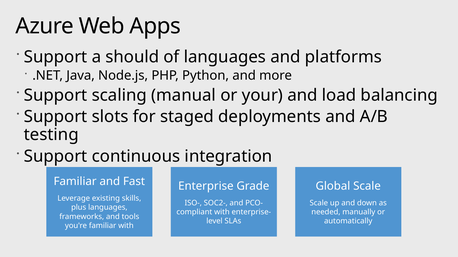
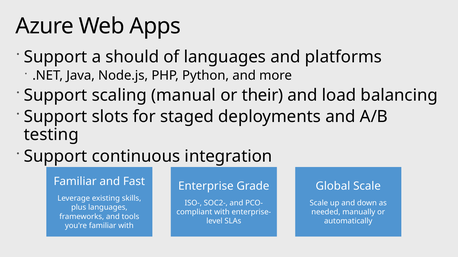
your: your -> their (263, 95)
